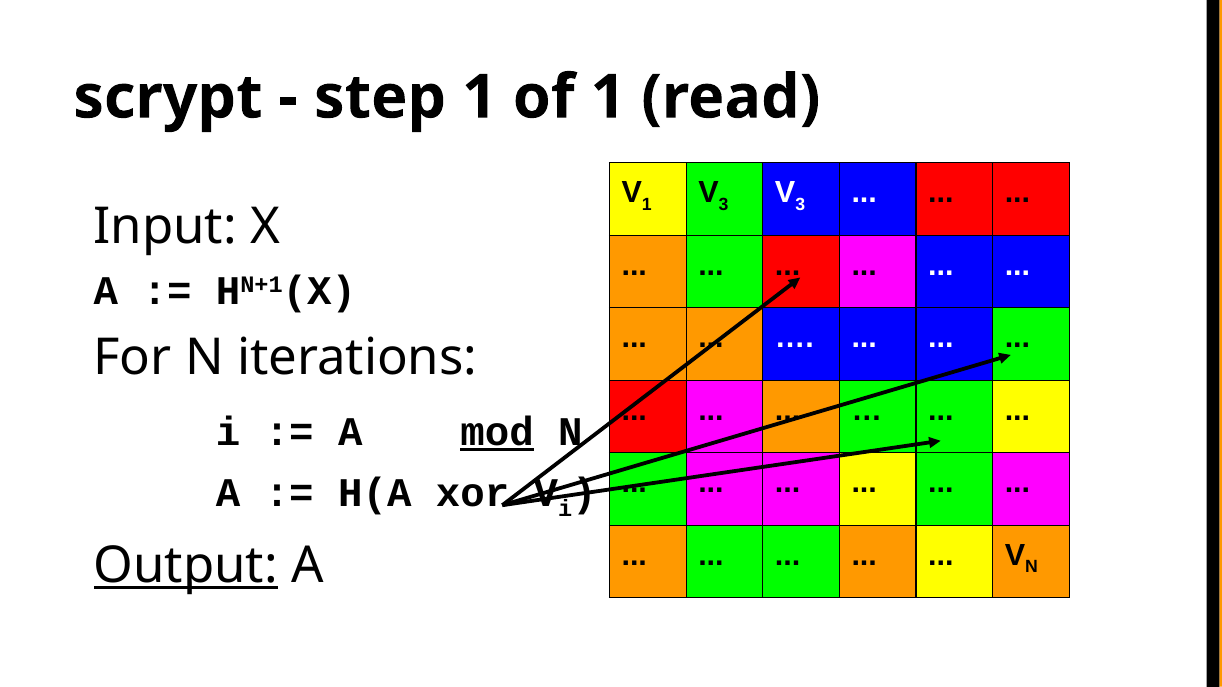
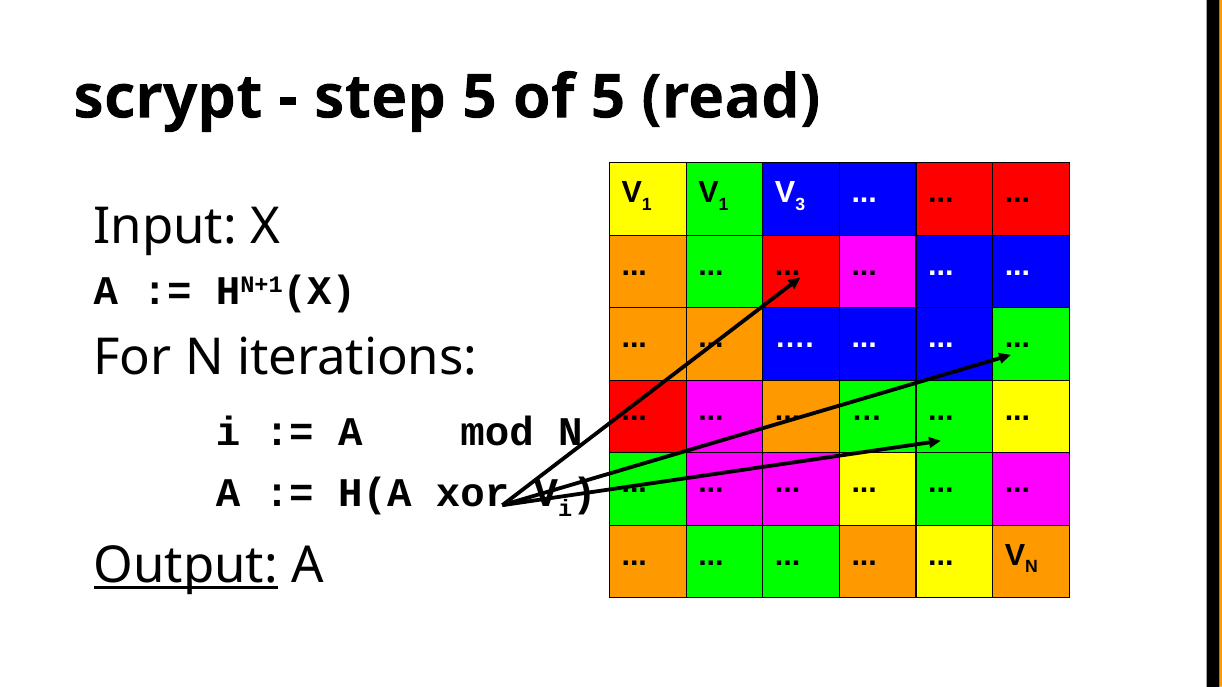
step 1: 1 -> 5 (480, 97)
of 1: 1 -> 5 (608, 97)
3: 3 -> 1 (724, 205)
mod underline: present -> none (497, 432)
